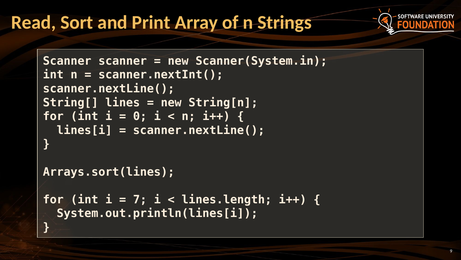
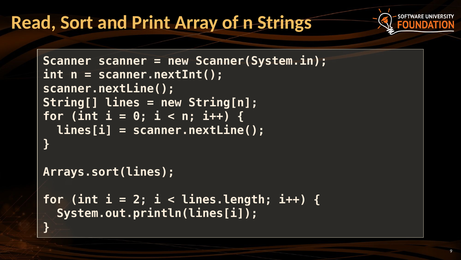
7: 7 -> 2 (140, 199)
